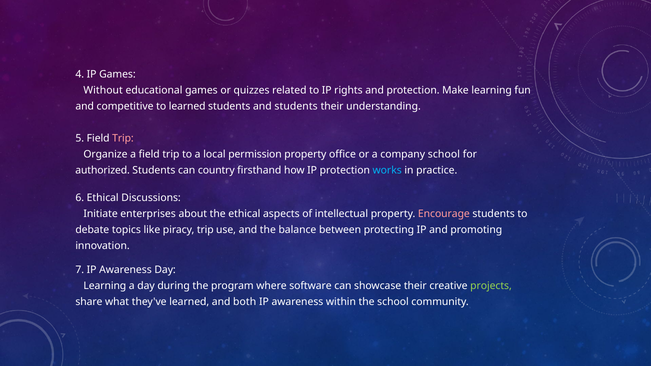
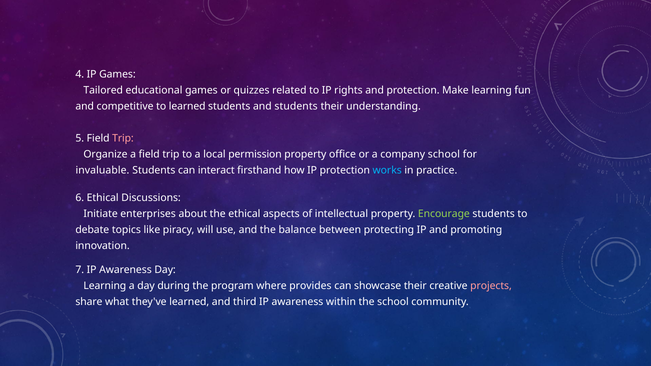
Without: Without -> Tailored (103, 91)
authorized: authorized -> invaluable (102, 171)
country: country -> interact (216, 171)
Encourage colour: pink -> light green (444, 214)
piracy trip: trip -> will (205, 230)
software: software -> provides (310, 286)
projects colour: light green -> pink (491, 286)
both: both -> third (245, 302)
